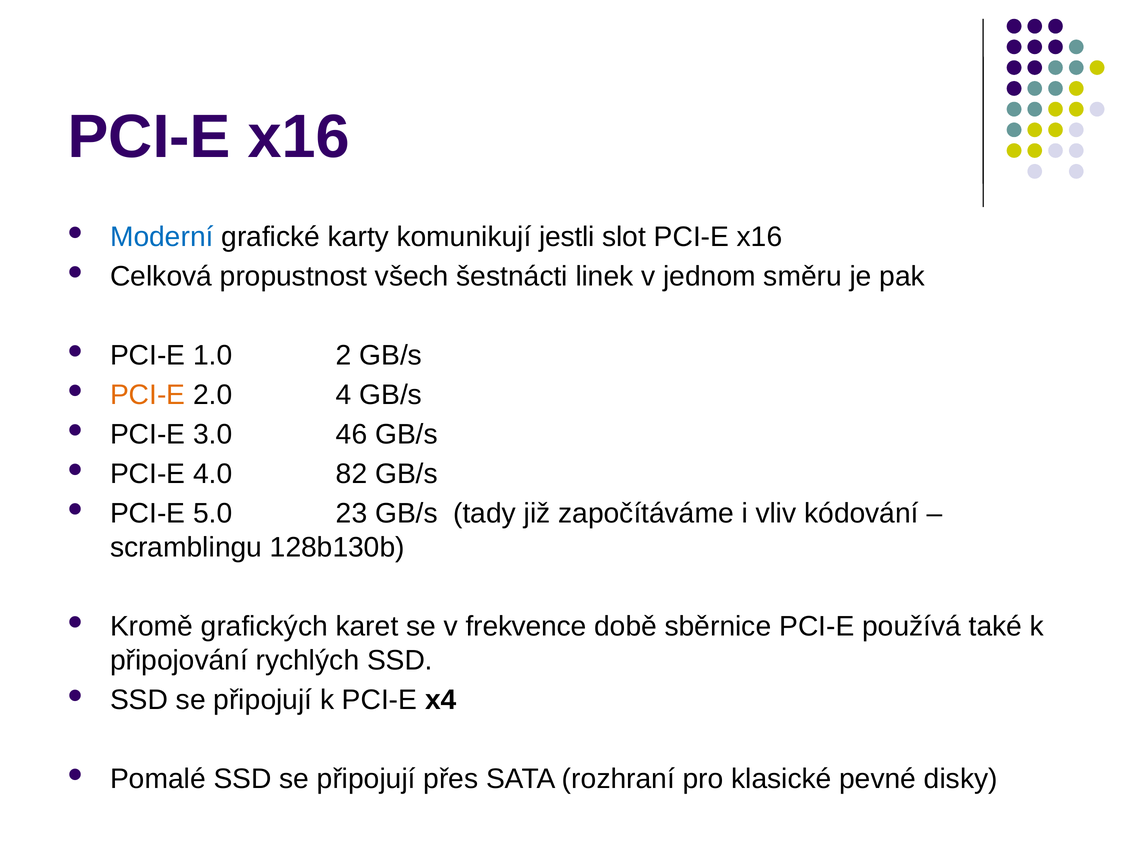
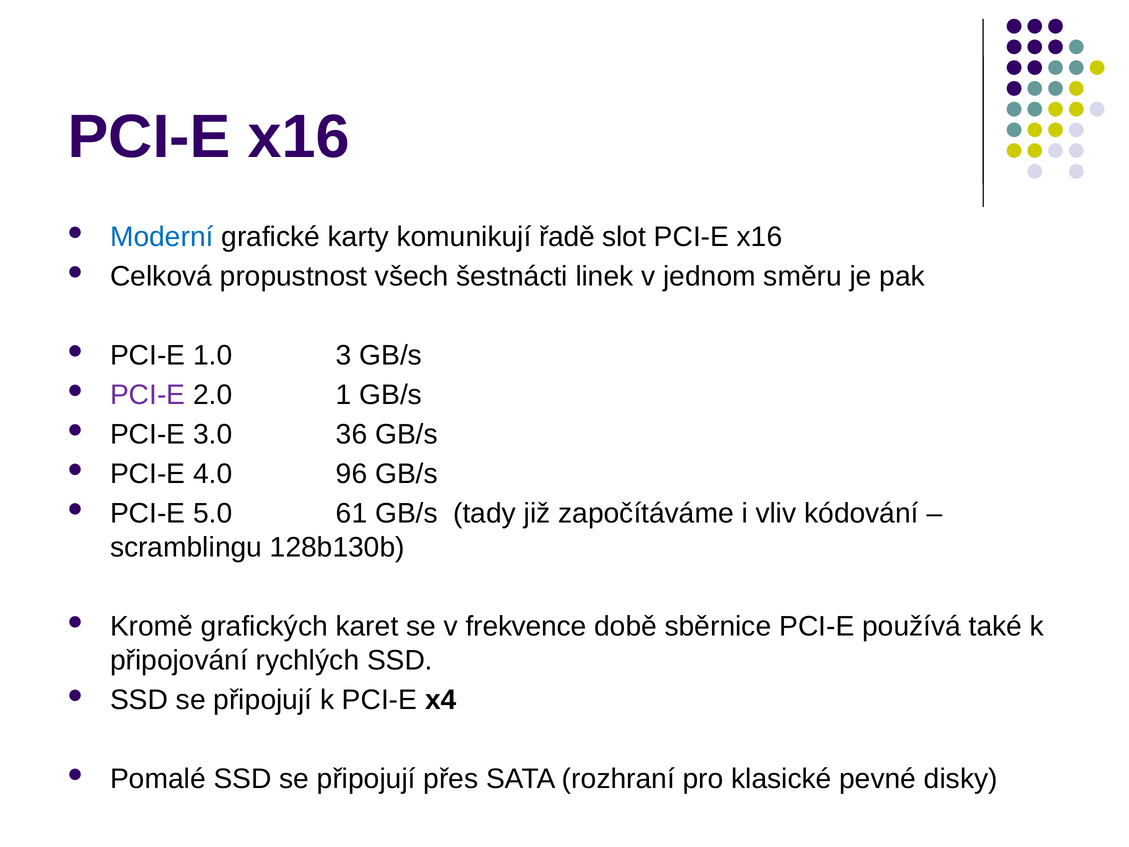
jestli: jestli -> řadě (567, 237)
2: 2 -> 3 (344, 355)
PCI-E colour: orange -> purple (148, 395)
4: 4 -> 1 (344, 395)
46: 46 -> 36 (352, 434)
82: 82 -> 96 (352, 474)
23: 23 -> 61 (352, 513)
